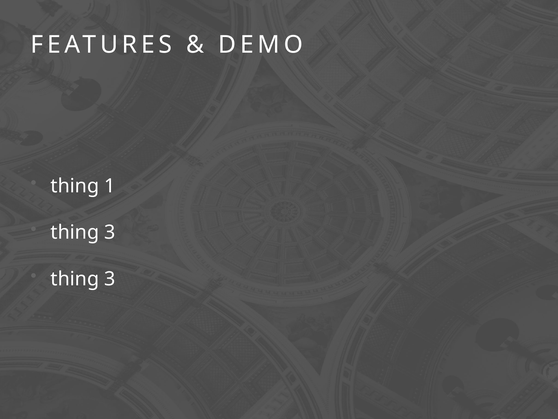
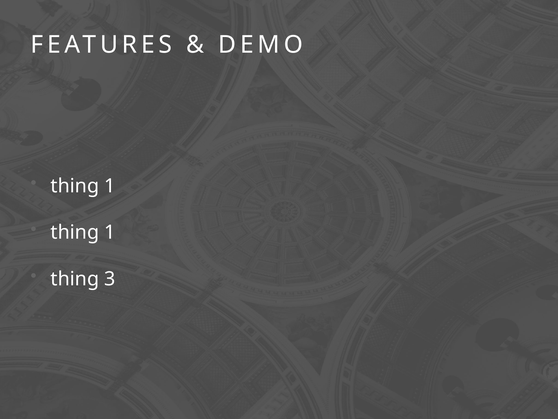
3: 3 -> 1 (110, 232)
